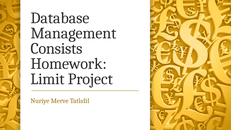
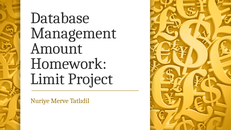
Consists: Consists -> Amount (57, 48)
